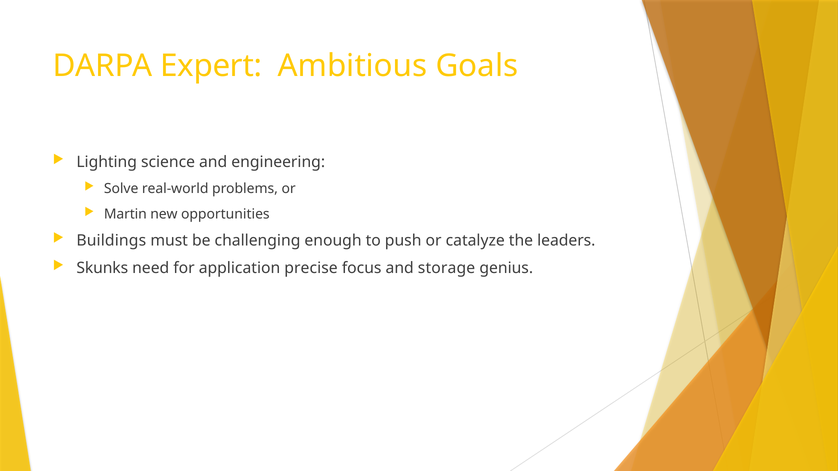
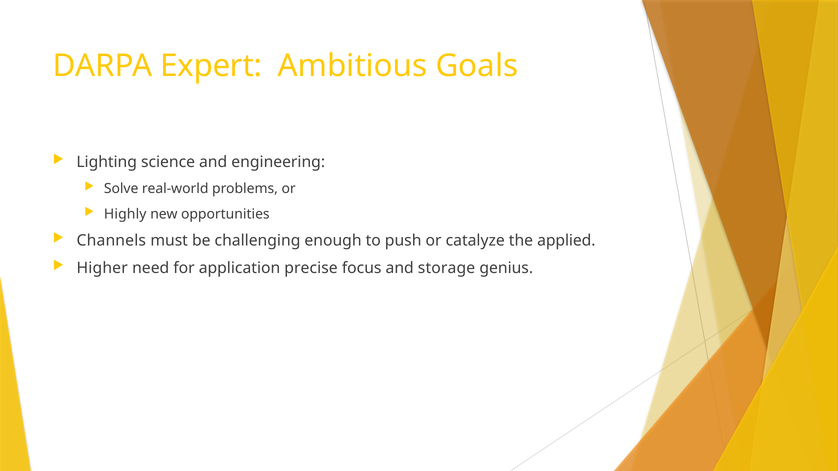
Martin: Martin -> Highly (125, 214)
Buildings: Buildings -> Channels (111, 241)
leaders: leaders -> applied (566, 241)
Skunks: Skunks -> Higher (102, 268)
